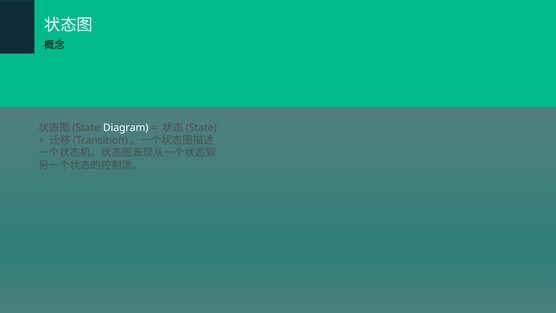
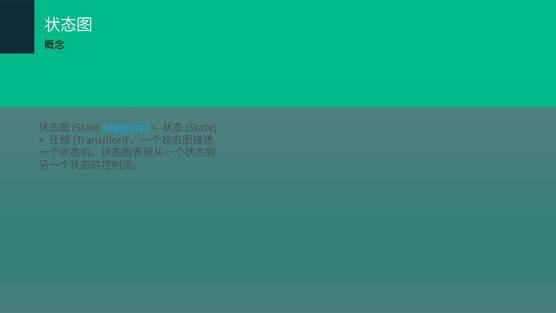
Diagram colour: white -> light blue (126, 128)
